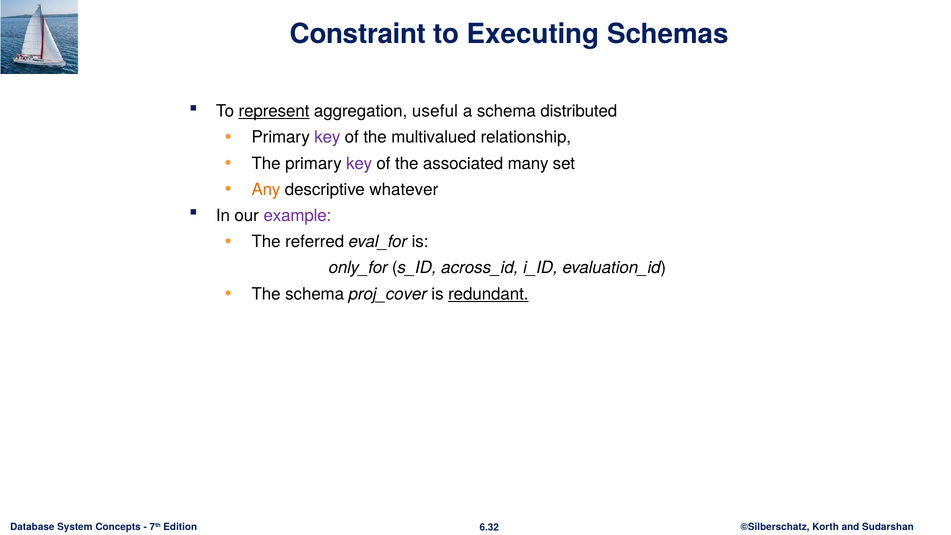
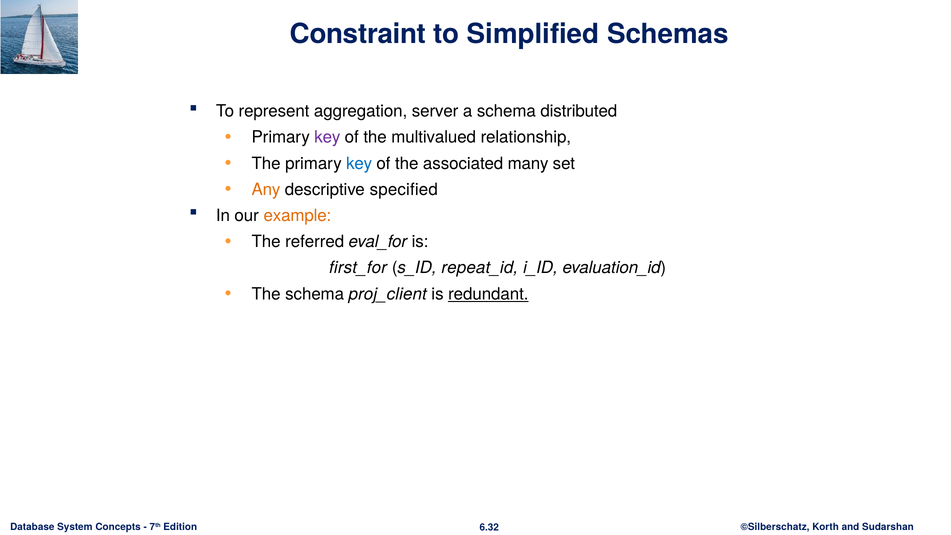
Executing: Executing -> Simplified (533, 34)
represent underline: present -> none (274, 111)
useful: useful -> server (435, 111)
key colour: purple -> blue (359, 163)
whatever: whatever -> specified (404, 190)
example colour: purple -> orange (297, 216)
only_for: only_for -> first_for (358, 268)
across_id: across_id -> repeat_id (480, 268)
proj_cover: proj_cover -> proj_client (388, 294)
